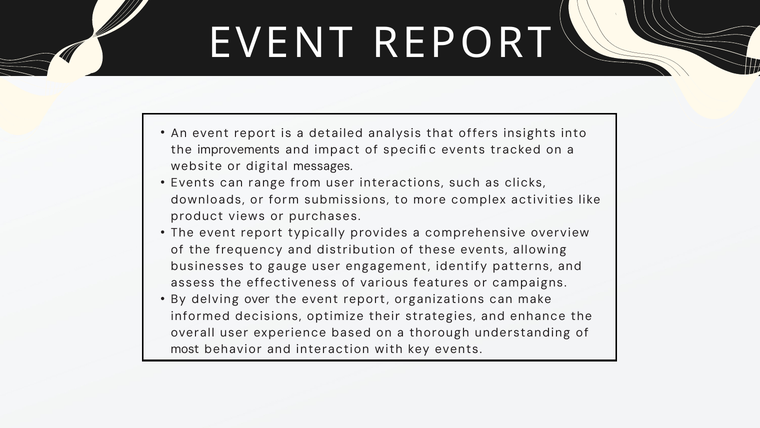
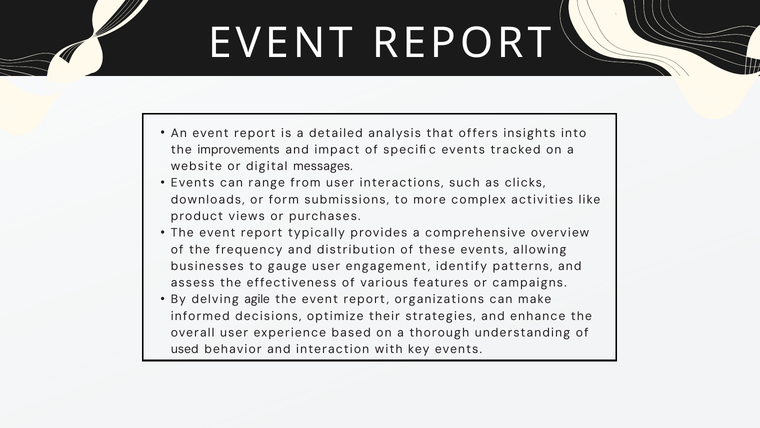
over: over -> agile (257, 299)
most: most -> used (185, 349)
